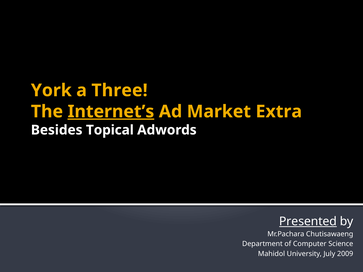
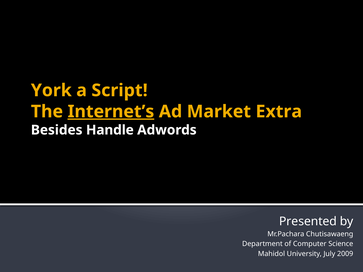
Three: Three -> Script (120, 90)
Topical: Topical -> Handle (110, 130)
Presented underline: present -> none (308, 222)
